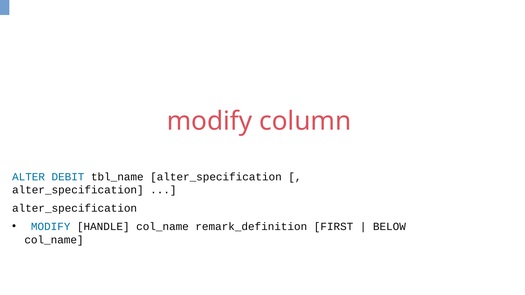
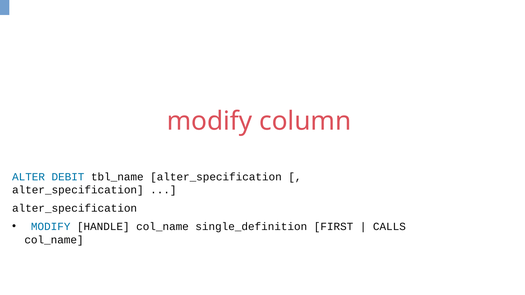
remark_definition: remark_definition -> single_definition (251, 227)
BELOW: BELOW -> CALLS (389, 227)
